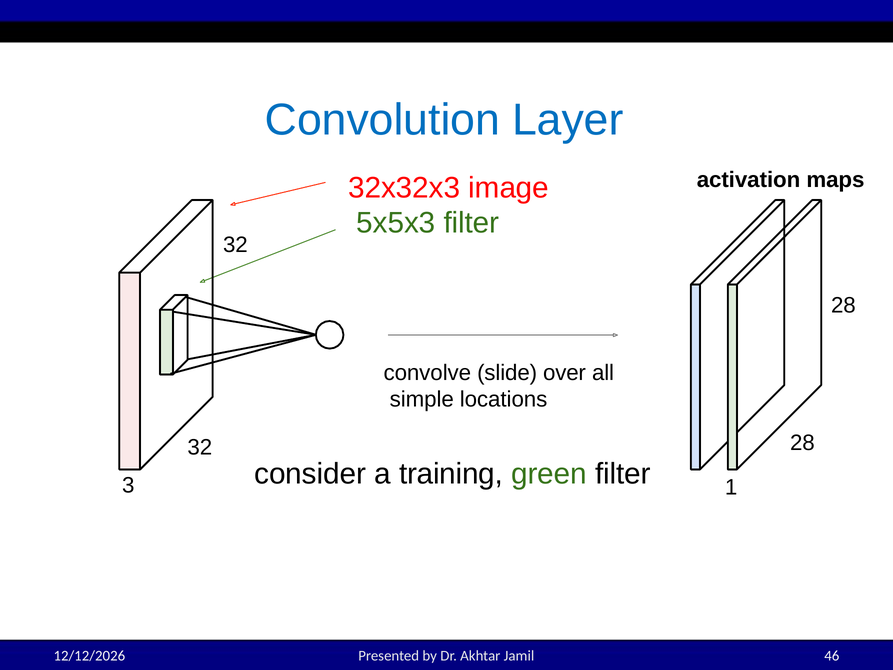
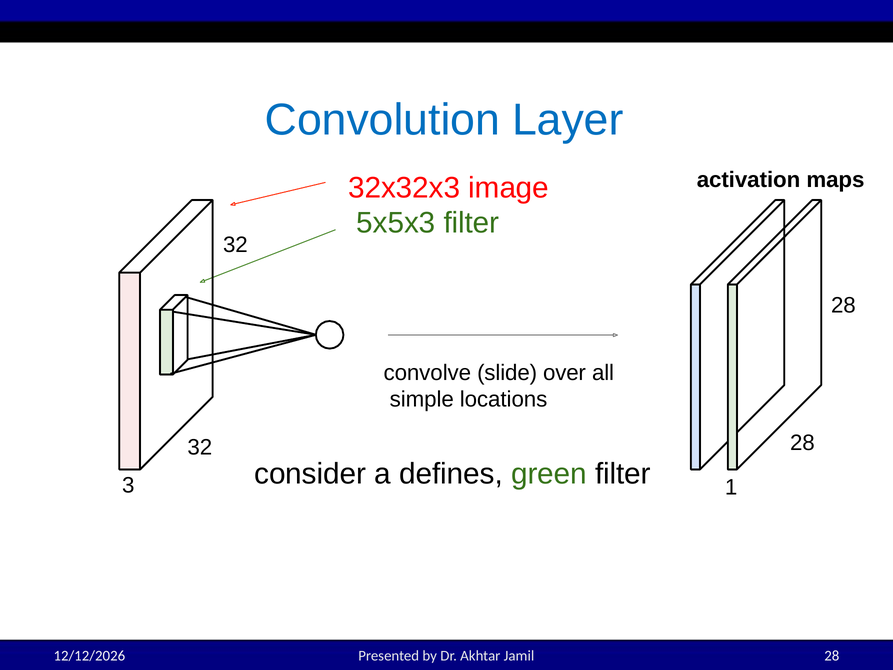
training: training -> defines (451, 474)
Jamil 46: 46 -> 28 (832, 656)
